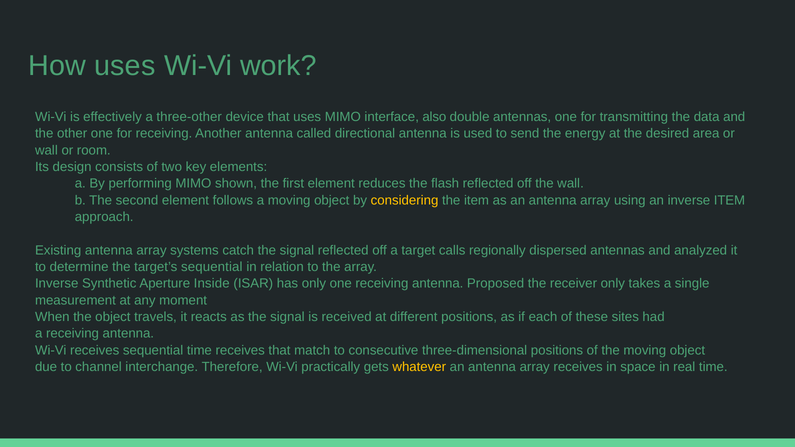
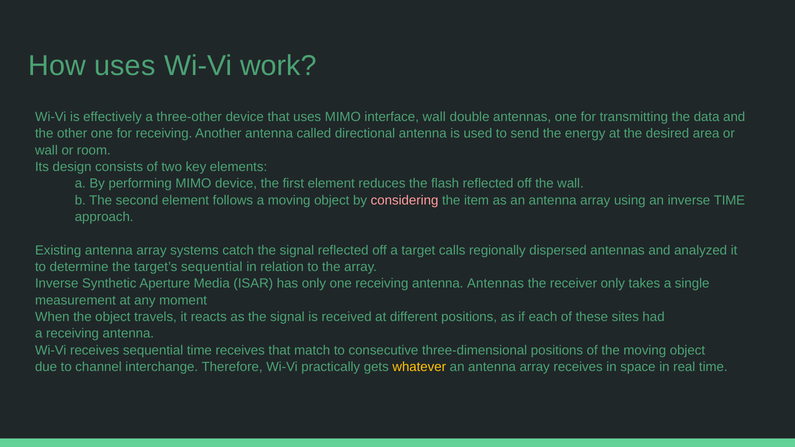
interface also: also -> wall (434, 117)
MIMO shown: shown -> device (236, 184)
considering colour: yellow -> pink (405, 200)
inverse ITEM: ITEM -> TIME (729, 200)
Inside: Inside -> Media (212, 284)
antenna Proposed: Proposed -> Antennas (495, 284)
